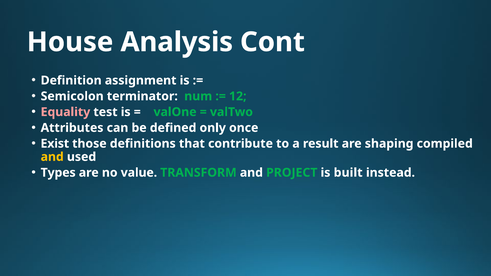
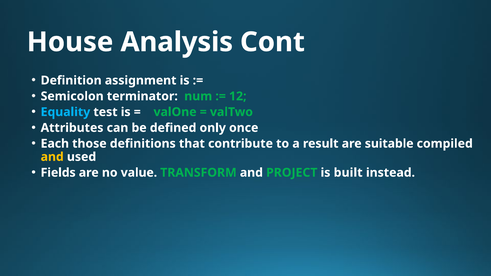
Equality colour: pink -> light blue (65, 112)
Exist: Exist -> Each (55, 144)
shaping: shaping -> suitable (389, 144)
Types: Types -> Fields (58, 173)
